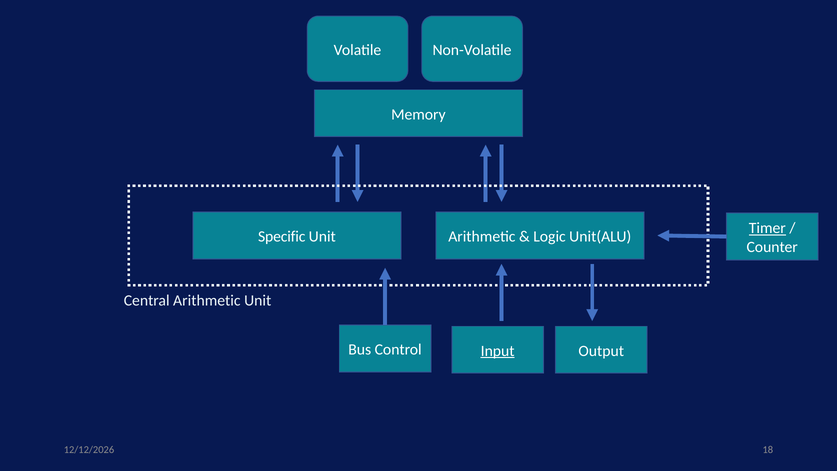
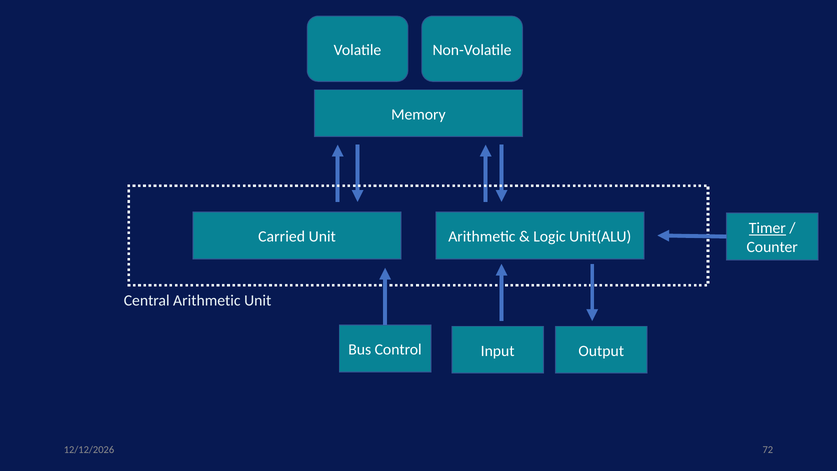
Specific: Specific -> Carried (282, 236)
Input underline: present -> none (498, 351)
18: 18 -> 72 (768, 450)
